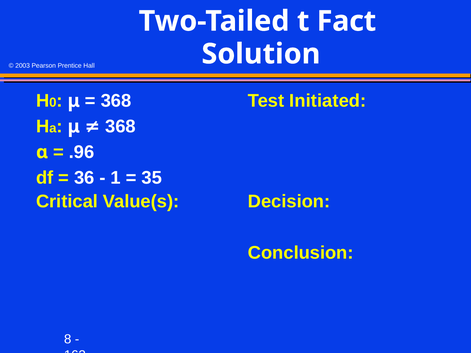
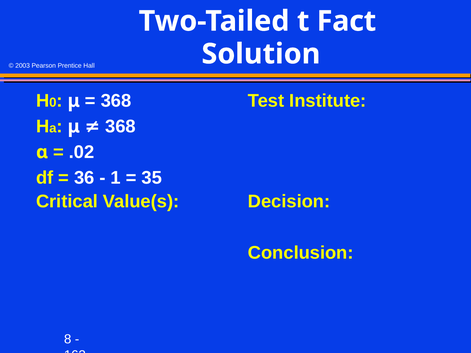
Initiated: Initiated -> Institute (328, 101)
.96: .96 -> .02 (82, 152)
